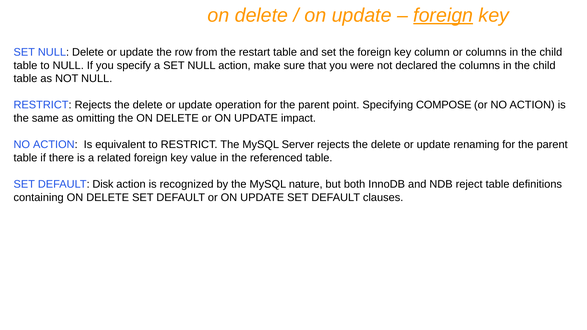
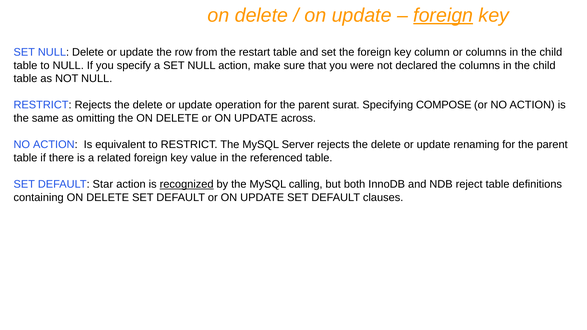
point: point -> surat (346, 105)
impact: impact -> across (298, 118)
Disk: Disk -> Star (103, 184)
recognized underline: none -> present (187, 184)
nature: nature -> calling (306, 184)
